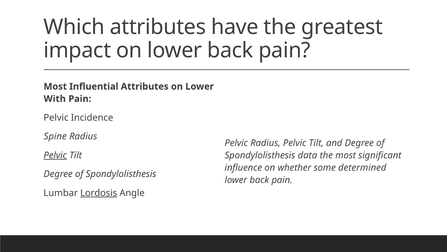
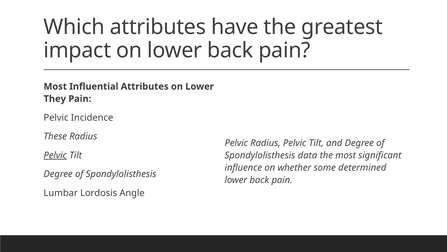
With: With -> They (55, 99)
Spine: Spine -> These (55, 136)
Lordosis underline: present -> none (99, 193)
